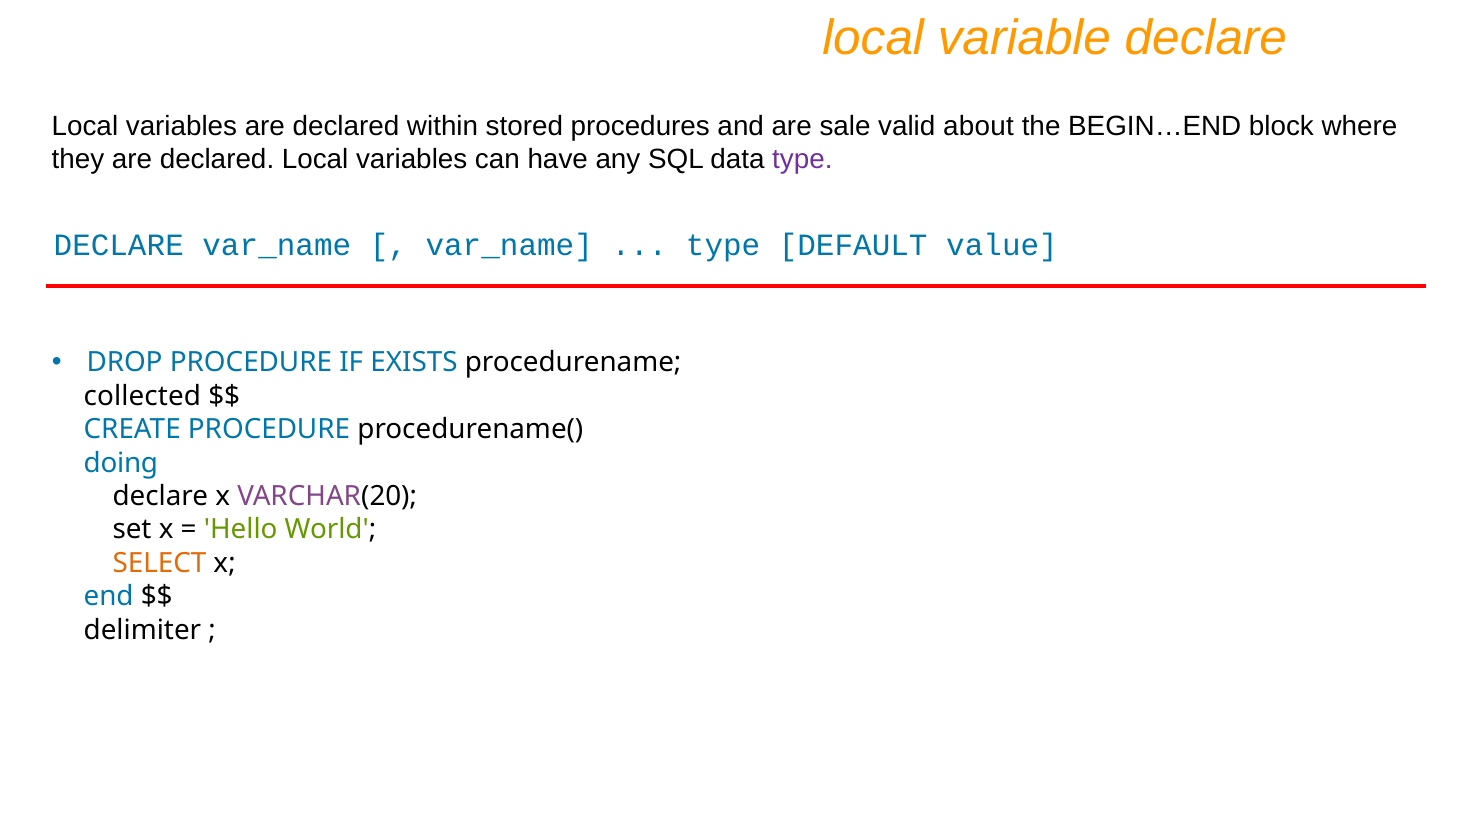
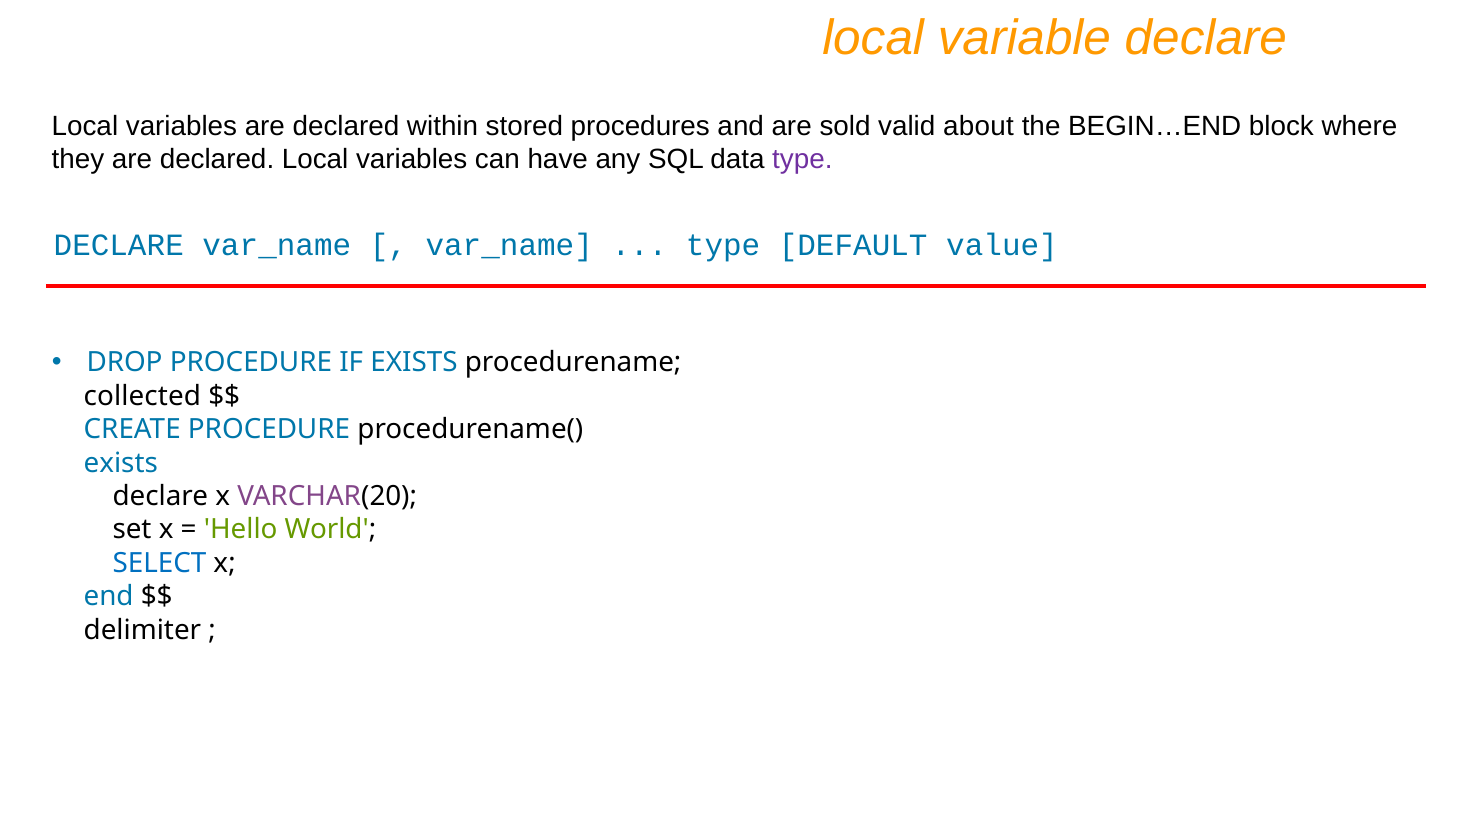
sale: sale -> sold (845, 126)
doing: doing -> exists (121, 463)
SELECT colour: orange -> blue (159, 563)
